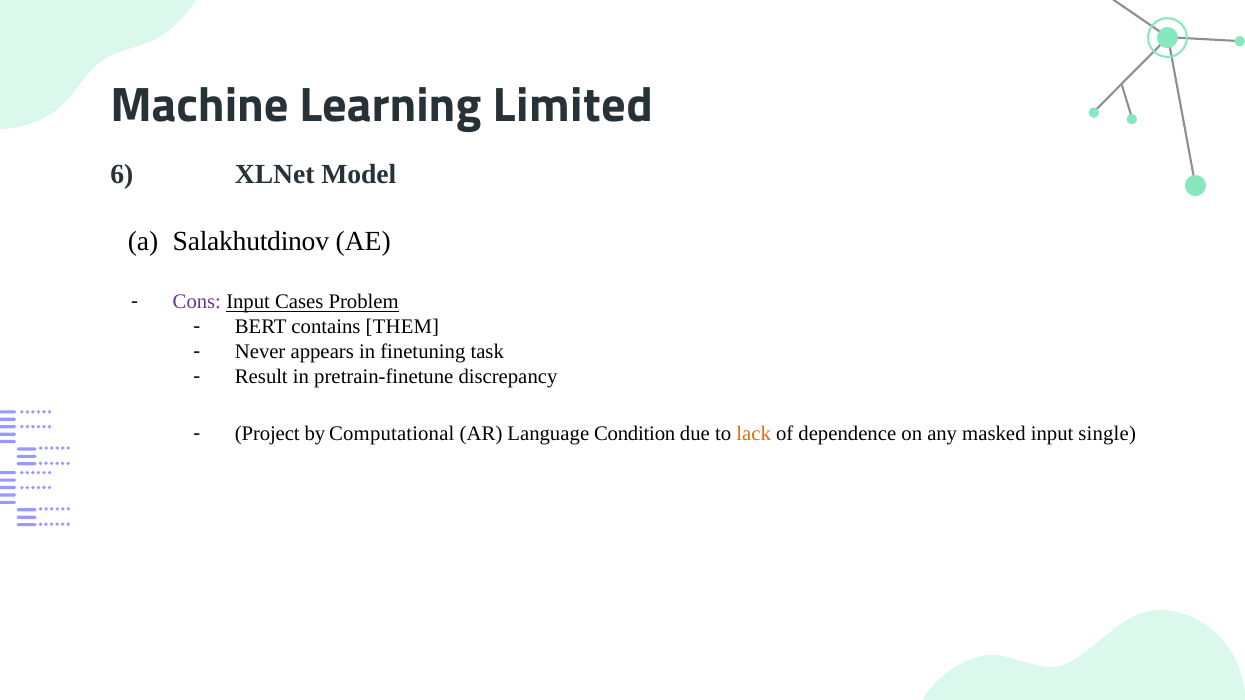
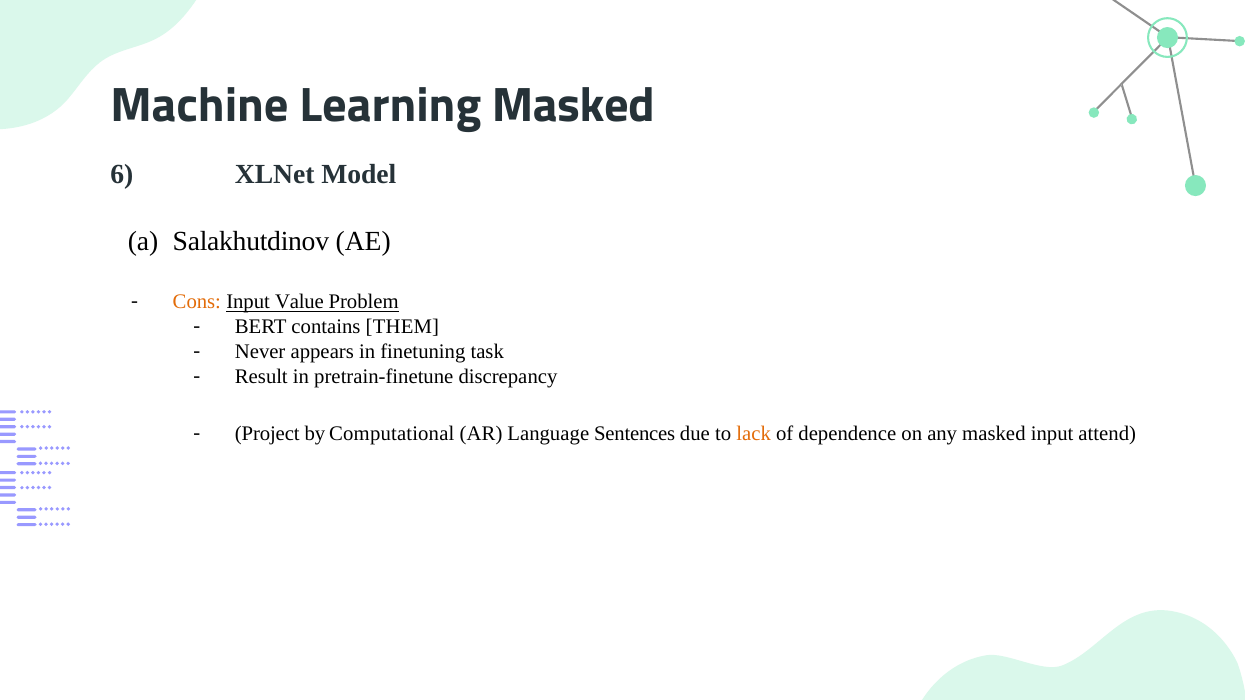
Learning Limited: Limited -> Masked (573, 105)
Cons colour: purple -> orange (197, 302)
Cases: Cases -> Value (299, 302)
Condition: Condition -> Sentences (635, 434)
single: single -> attend (1107, 434)
